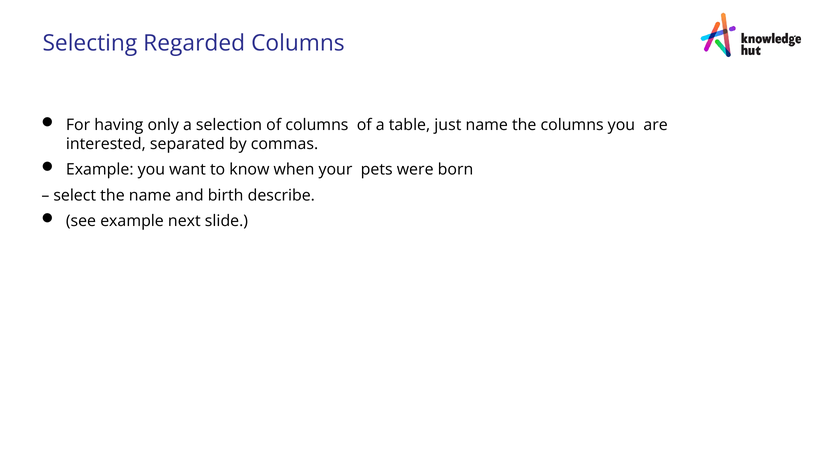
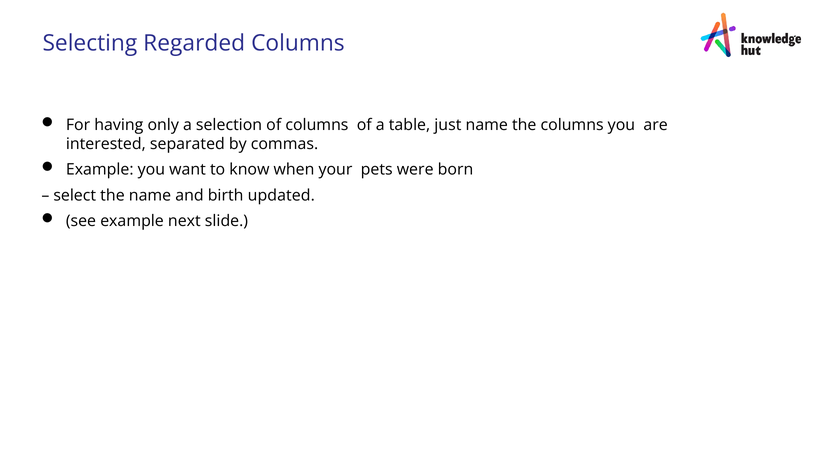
describe: describe -> updated (281, 195)
